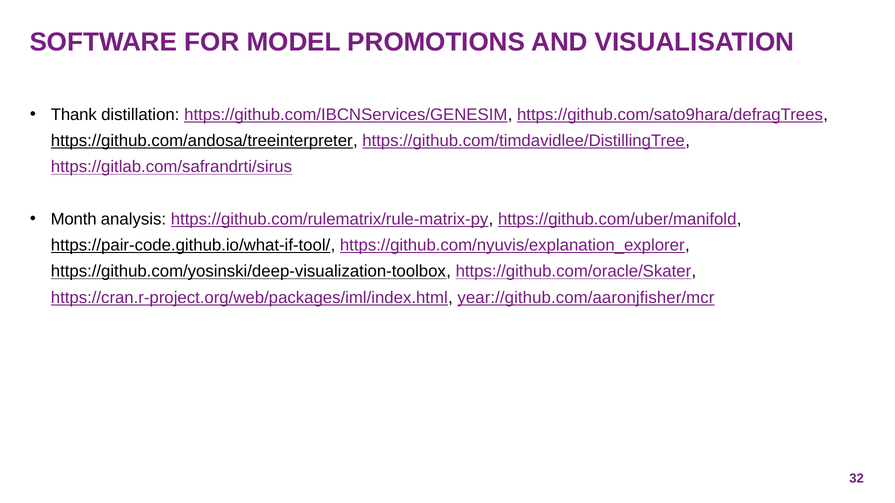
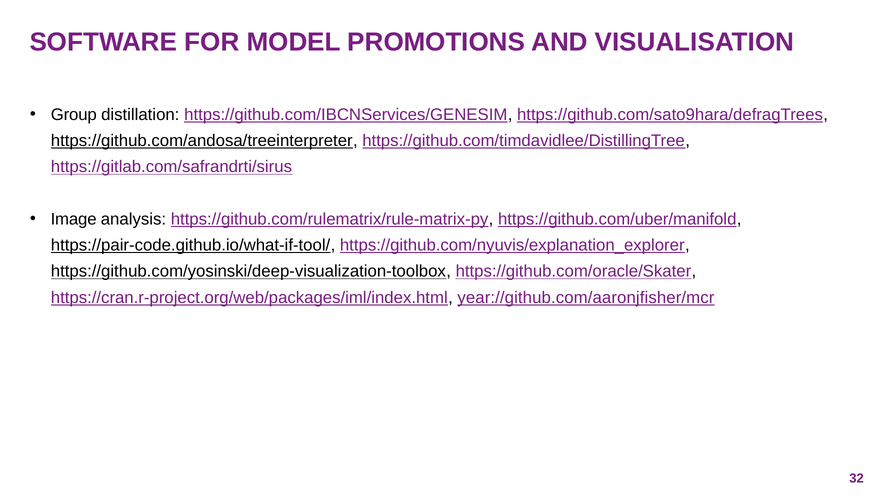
Thank: Thank -> Group (74, 115)
Month: Month -> Image (74, 219)
